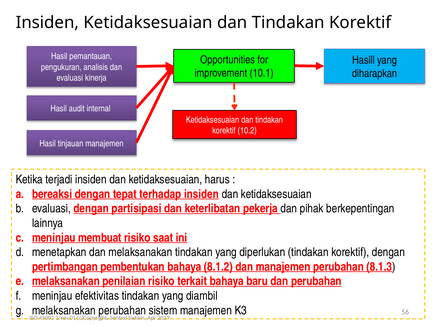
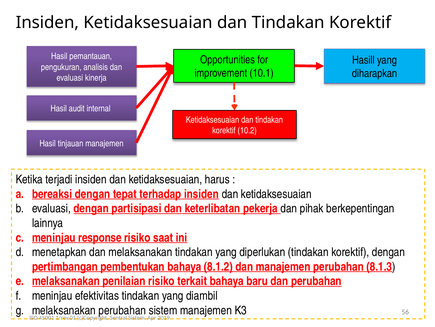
membuat: membuat -> response (100, 237)
